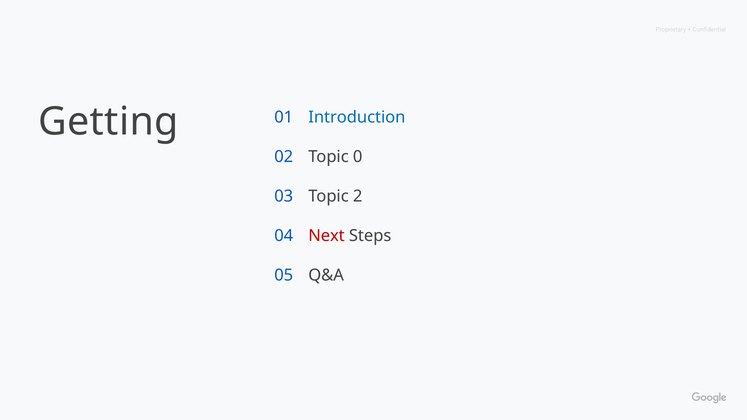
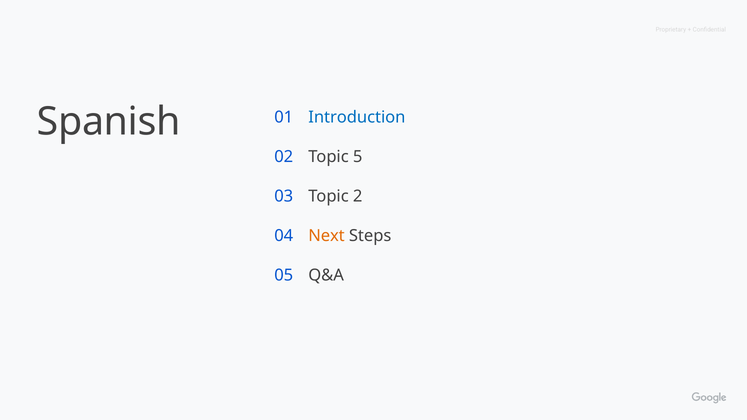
Getting: Getting -> Spanish (109, 122)
0: 0 -> 5 (358, 157)
Next colour: red -> orange (327, 236)
